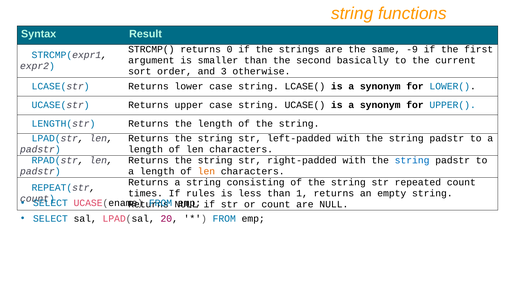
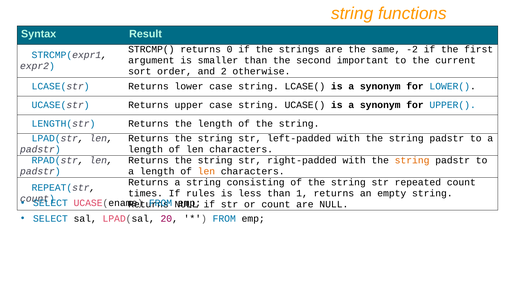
-9: -9 -> -2 (412, 49)
basically: basically -> important (363, 60)
3: 3 -> 2 (224, 71)
string colour: blue -> orange (412, 160)
